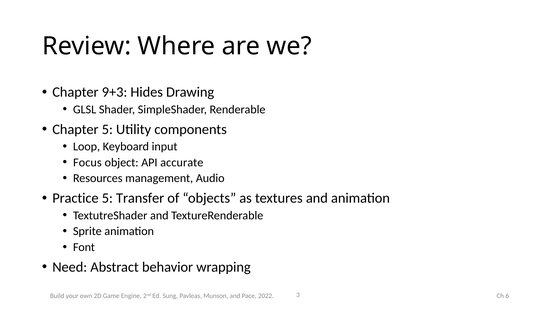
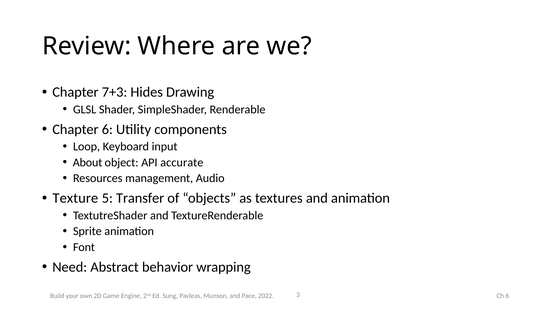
9+3: 9+3 -> 7+3 (115, 92)
Chapter 5: 5 -> 6 (107, 129)
Focus: Focus -> About (88, 162)
Practice: Practice -> Texture (75, 198)
